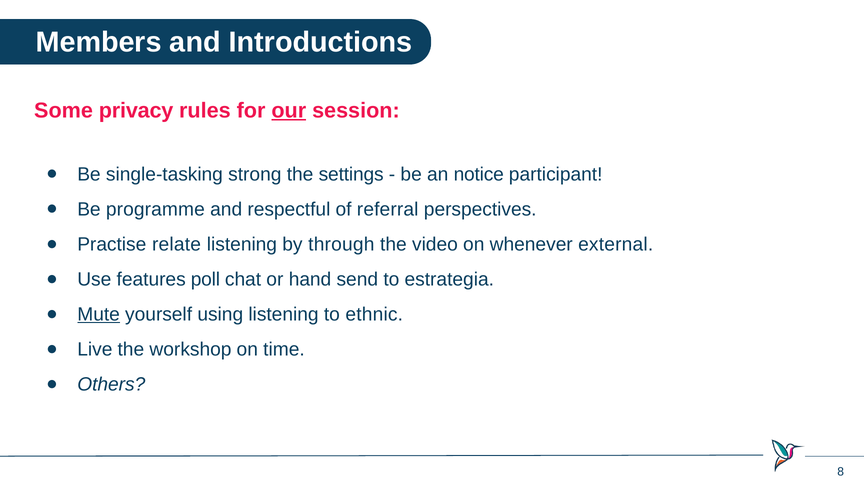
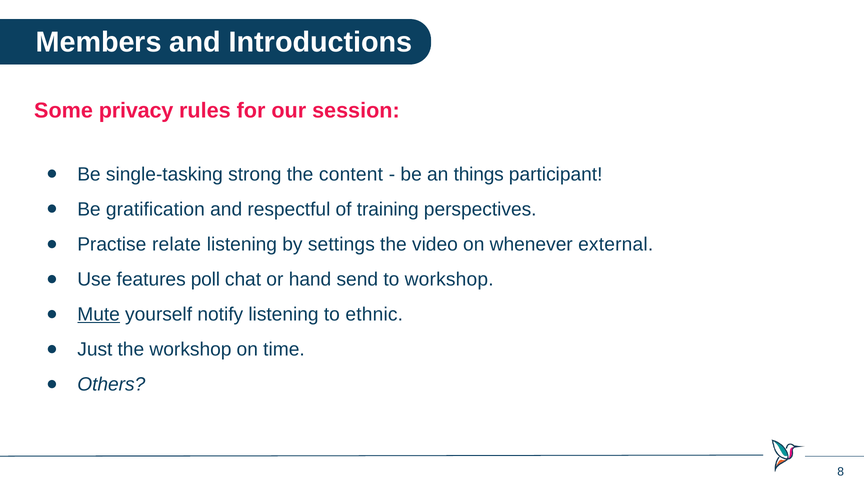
our underline: present -> none (289, 111)
settings: settings -> content (351, 174)
notice: notice -> things (479, 174)
programme: programme -> gratification (155, 209)
referral: referral -> training (388, 209)
through: through -> settings (341, 244)
to estrategia: estrategia -> workshop (449, 279)
using: using -> notify (220, 314)
Live: Live -> Just (95, 349)
